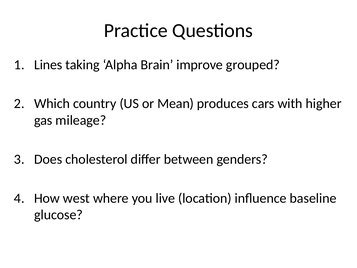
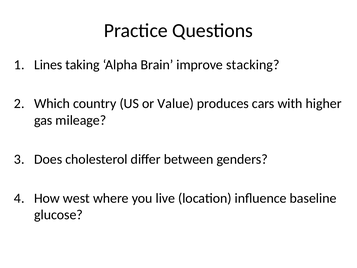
grouped: grouped -> stacking (253, 65)
Mean: Mean -> Value (176, 104)
